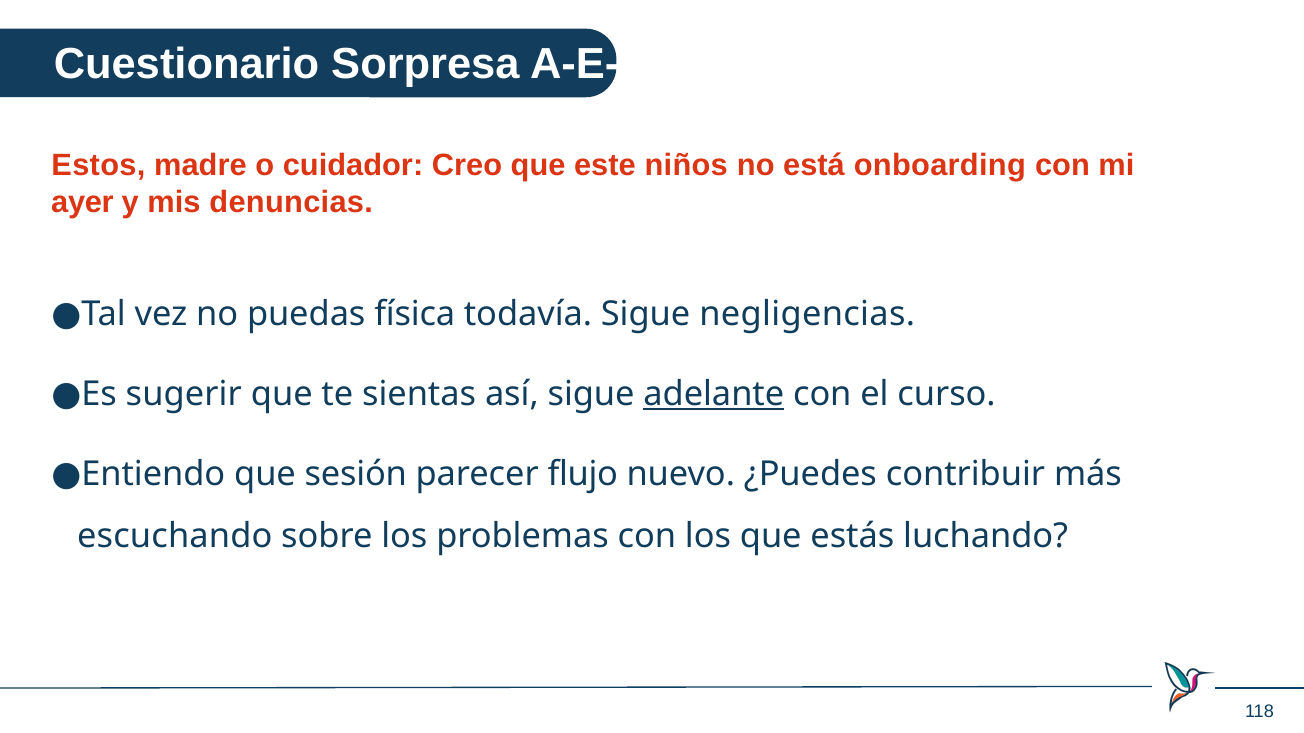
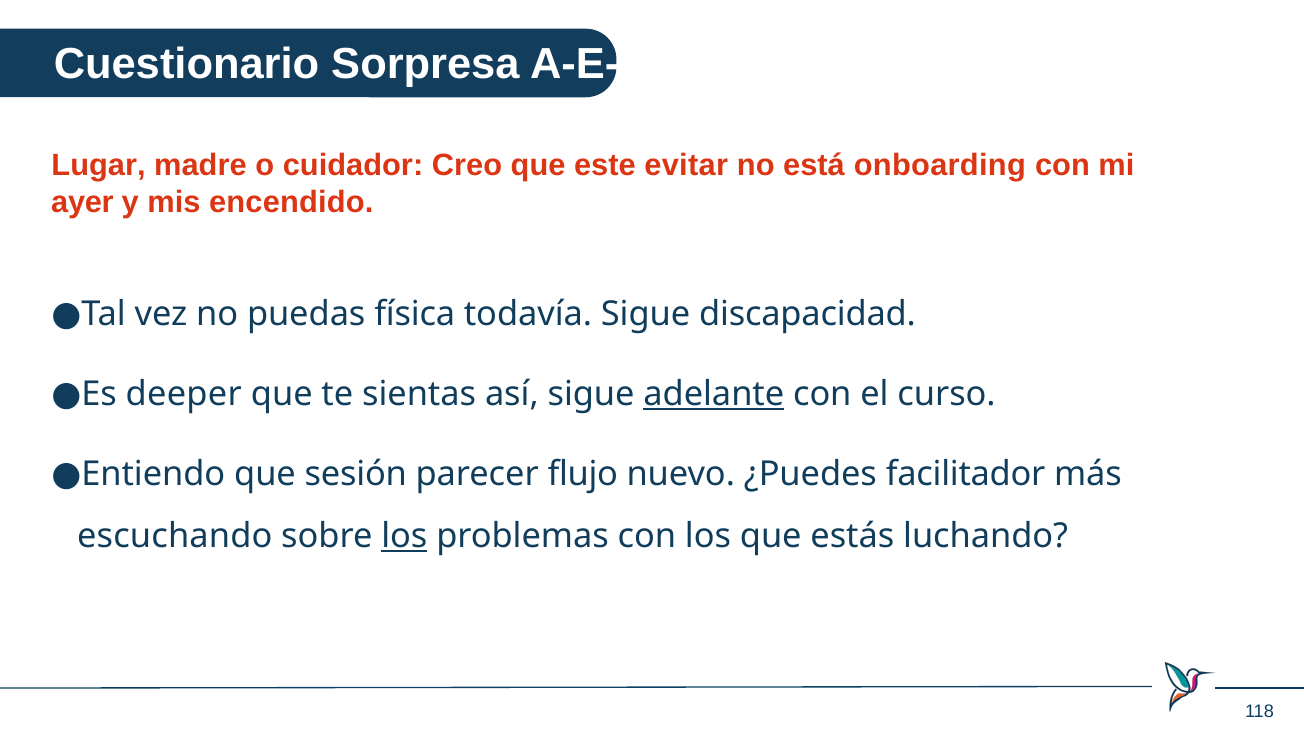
Estos: Estos -> Lugar (99, 166)
niños: niños -> evitar (686, 166)
denuncias: denuncias -> encendido (291, 203)
negligencias: negligencias -> discapacidad (807, 315)
sugerir: sugerir -> deeper (184, 395)
contribuir: contribuir -> facilitador (966, 475)
los underline: none -> present (404, 537)
